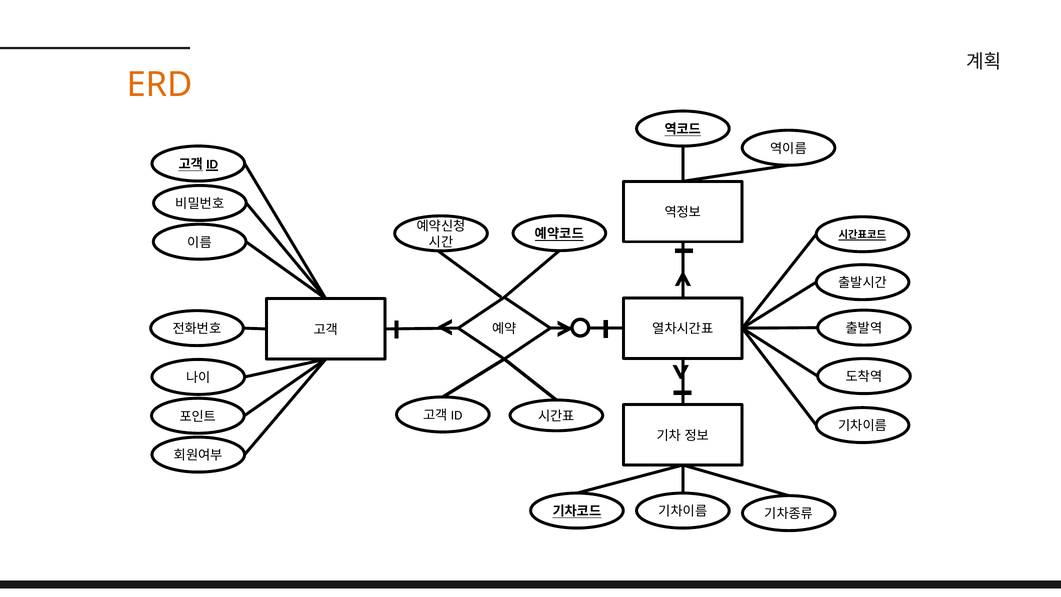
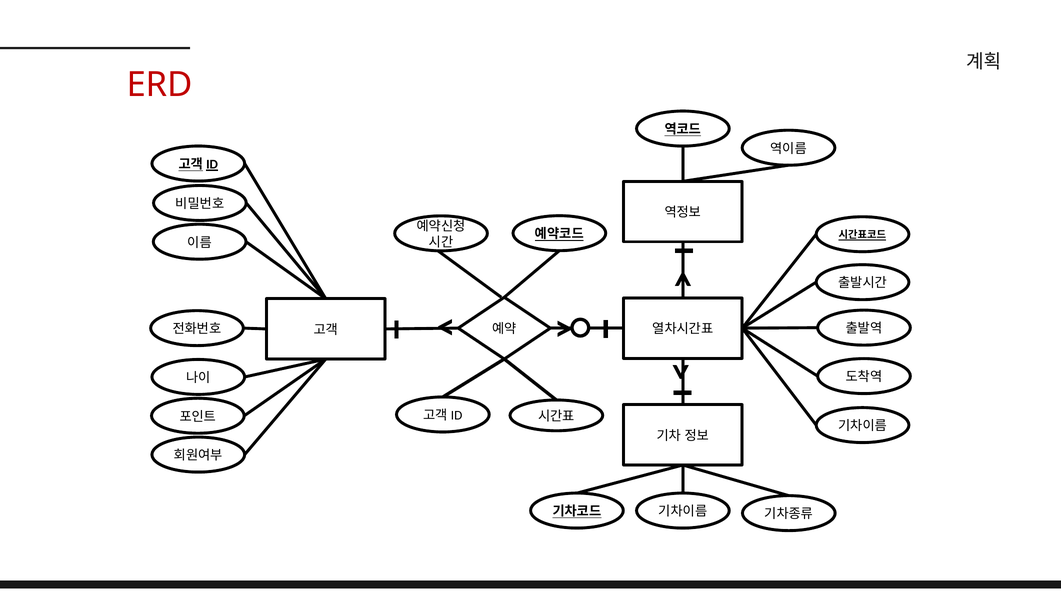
ERD colour: orange -> red (160, 85)
